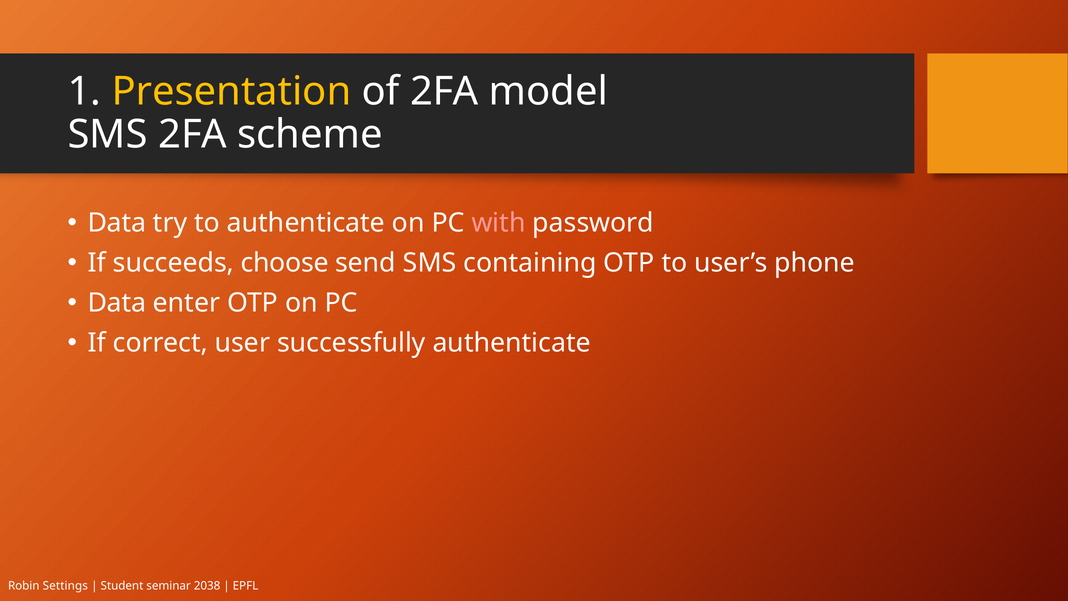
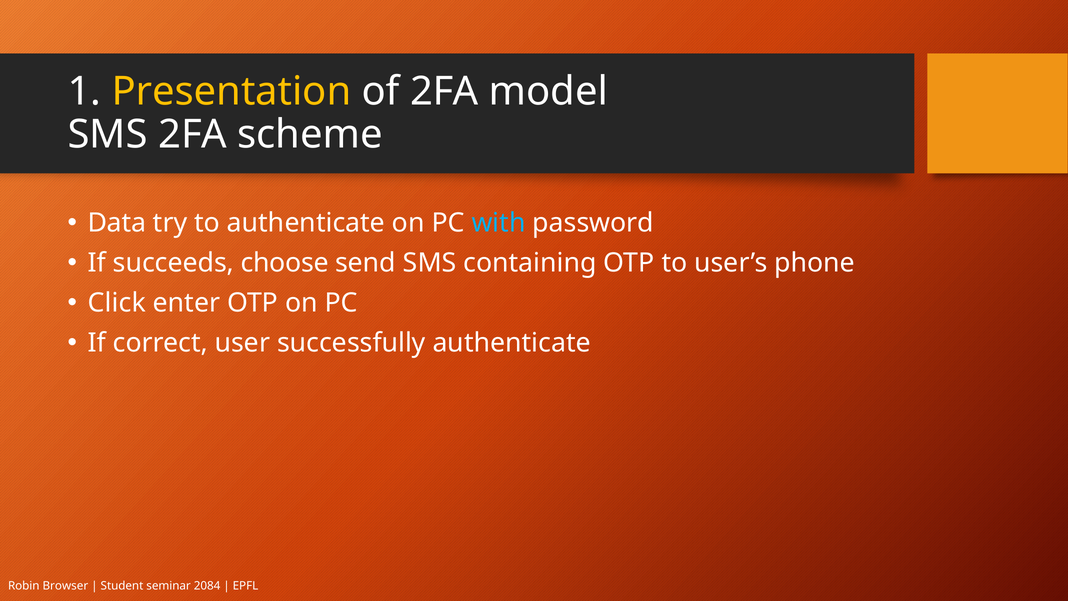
with colour: pink -> light blue (499, 223)
Data: Data -> Click (117, 303)
Settings: Settings -> Browser (65, 586)
2038: 2038 -> 2084 (207, 586)
